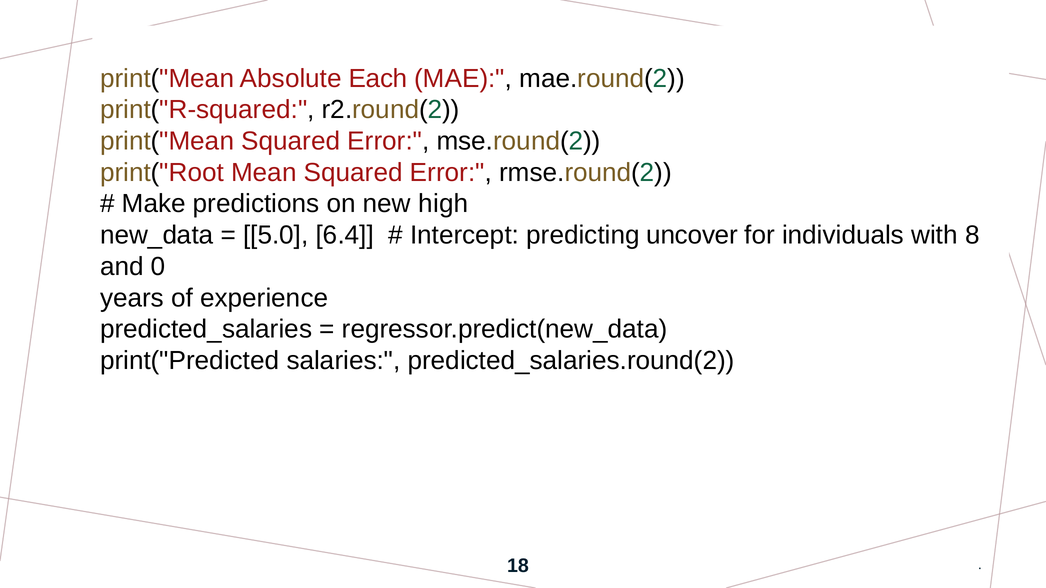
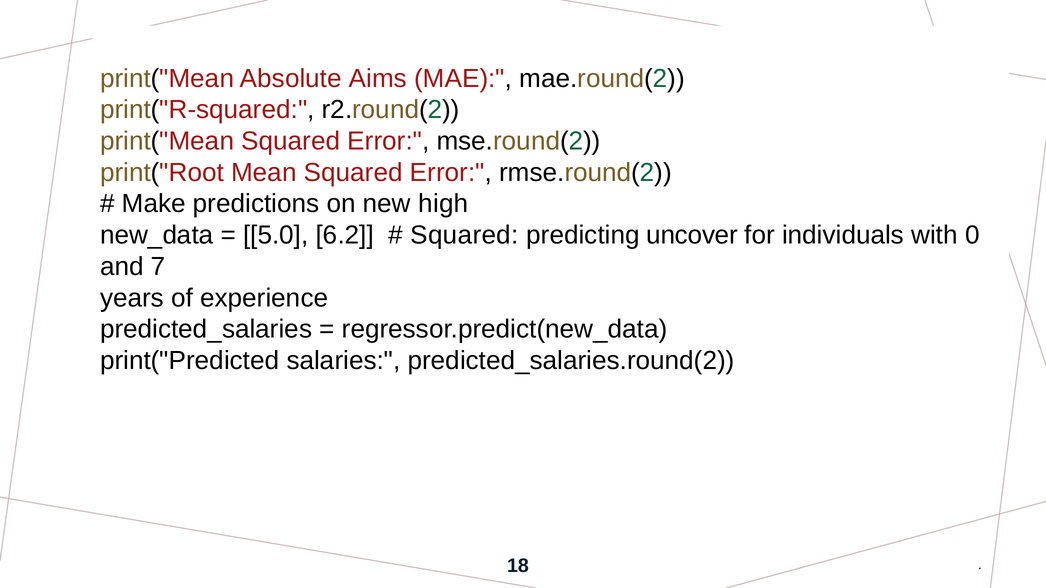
Each: Each -> Aims (378, 78)
6.4: 6.4 -> 6.2 (345, 235)
Intercept: Intercept -> Squared (464, 235)
8: 8 -> 0 (972, 235)
0: 0 -> 7 (158, 267)
